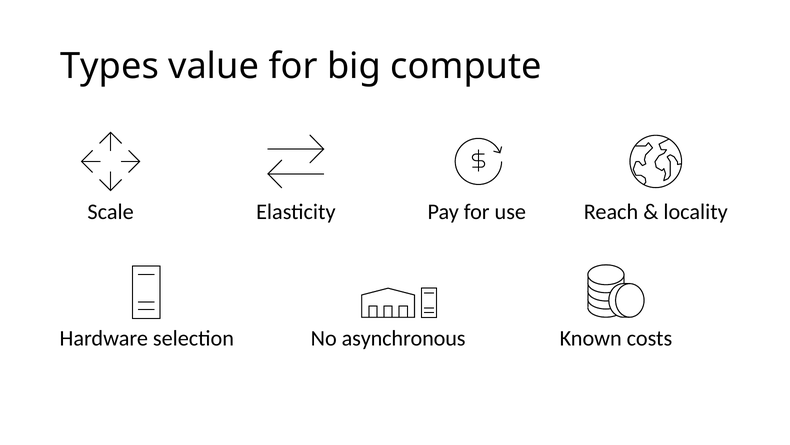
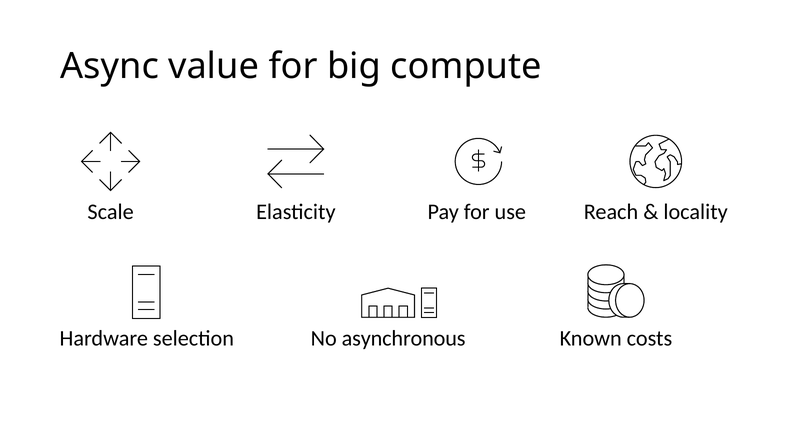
Types: Types -> Async (110, 66)
